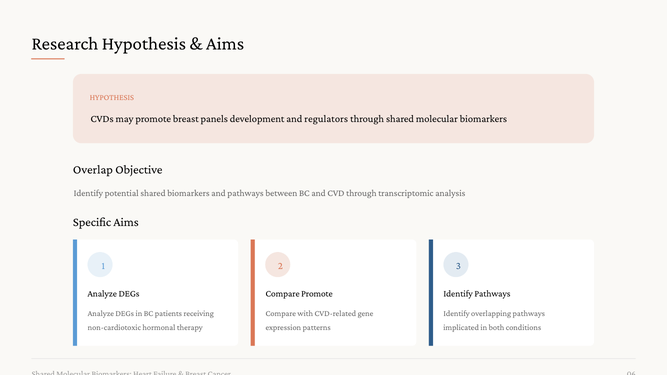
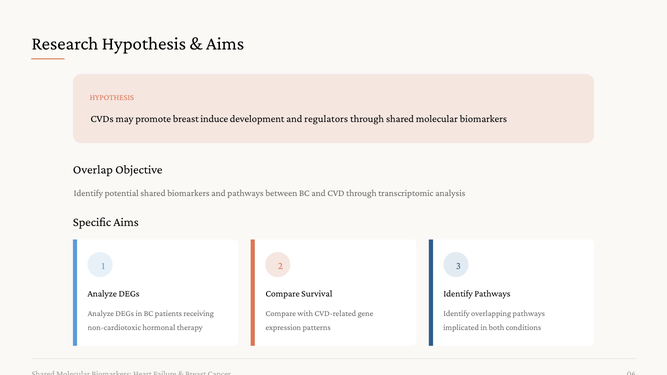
panels: panels -> induce (214, 119)
Compare Promote: Promote -> Survival (317, 294)
